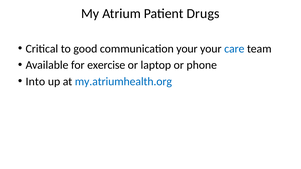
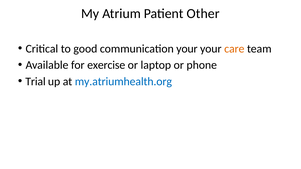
Drugs: Drugs -> Other (203, 14)
care colour: blue -> orange (234, 49)
Into: Into -> Trial (35, 82)
